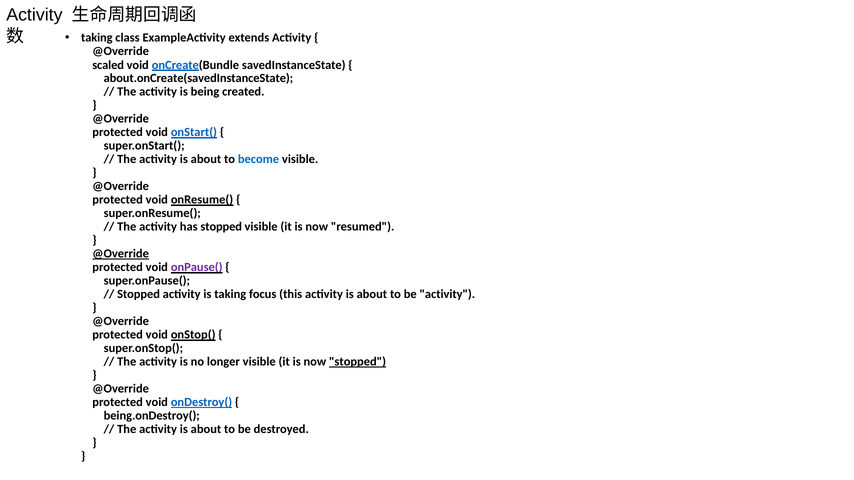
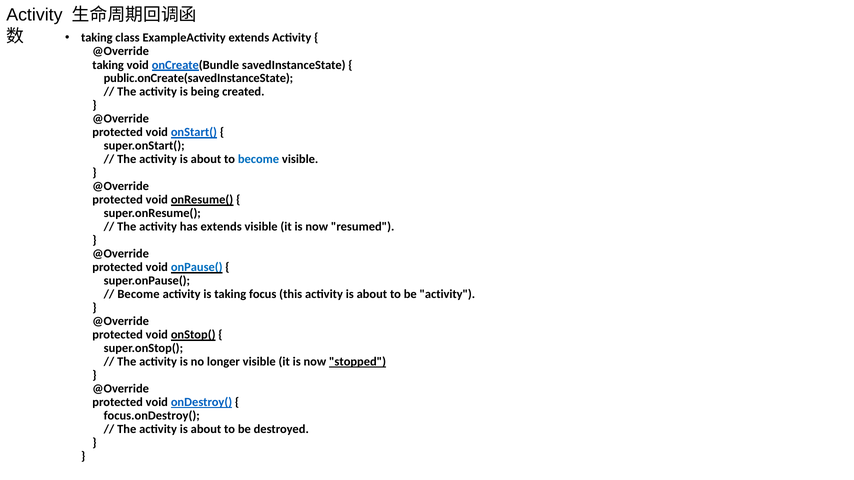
scaled: scaled -> taking (108, 65)
about.onCreate(savedInstanceState: about.onCreate(savedInstanceState -> public.onCreate(savedInstanceState (198, 78)
has stopped: stopped -> extends (221, 227)
@Override underline: present -> none (121, 254)
onPause( colour: purple -> blue (197, 267)
Stopped: Stopped -> Become (138, 294)
being.onDestroy(: being.onDestroy( -> focus.onDestroy( (152, 416)
